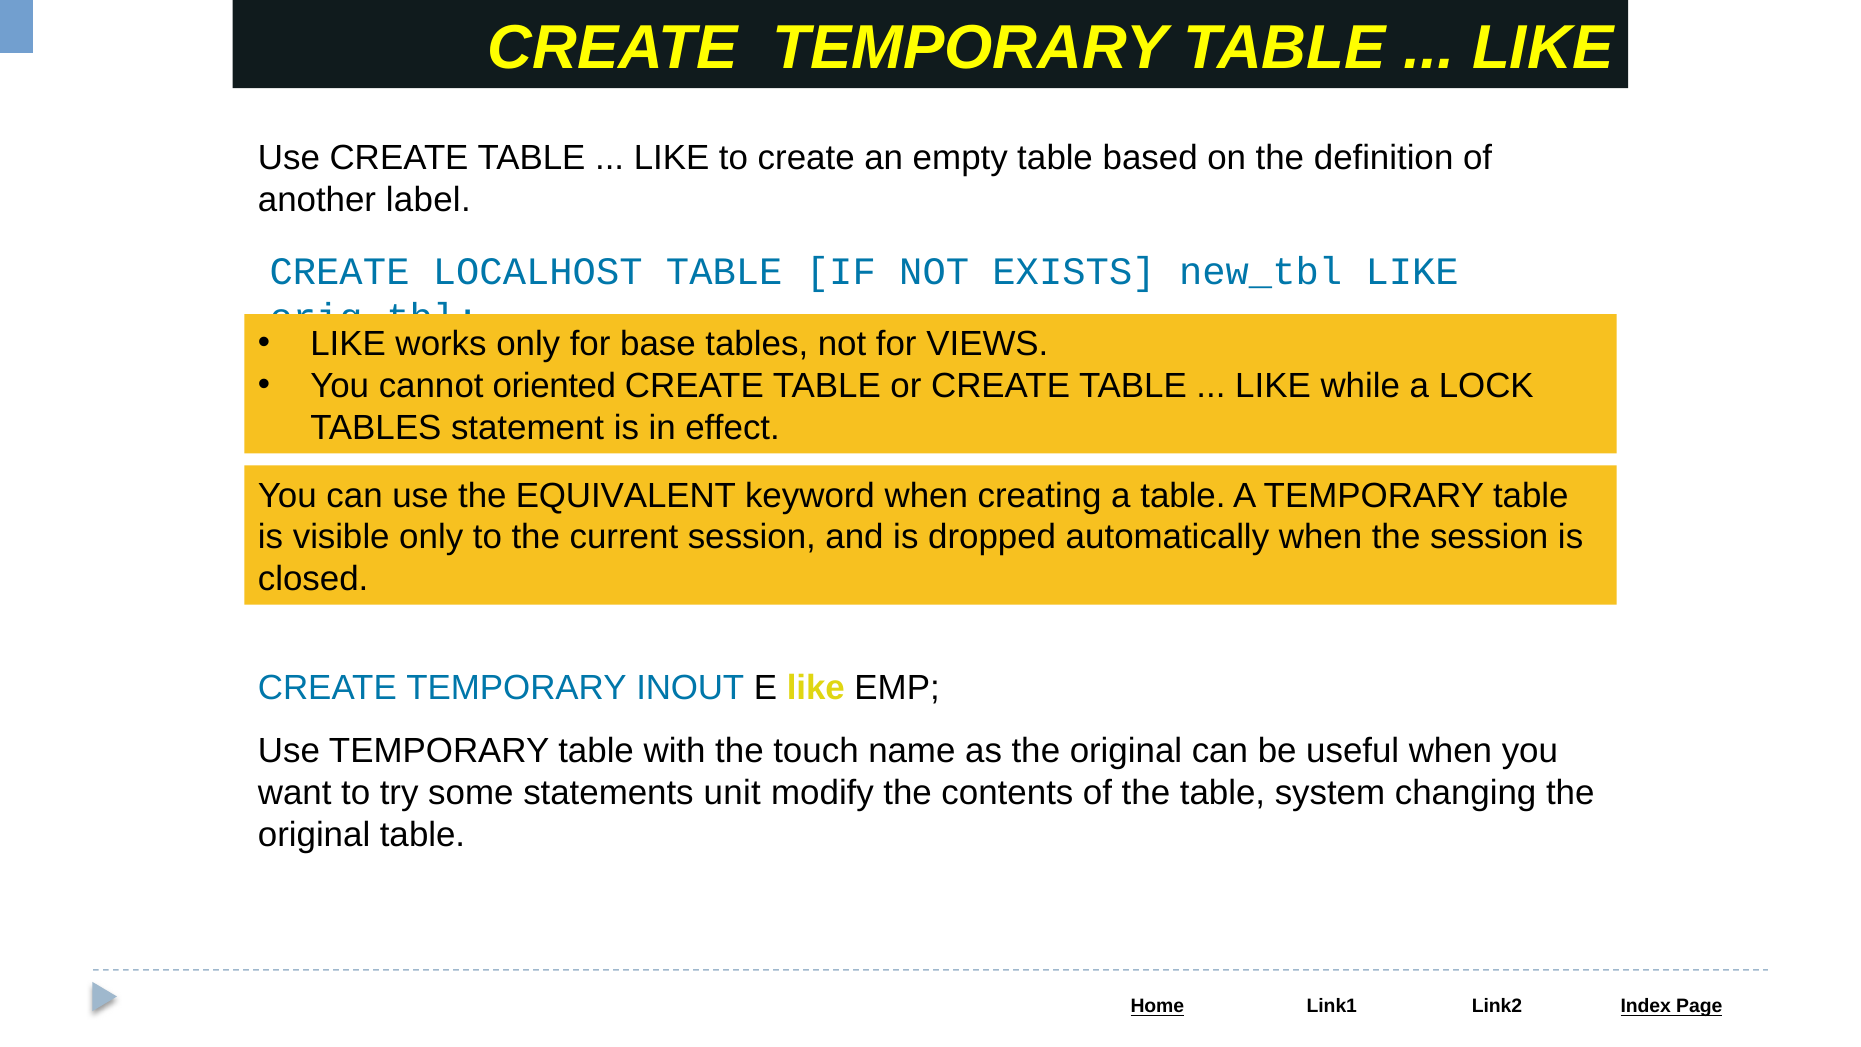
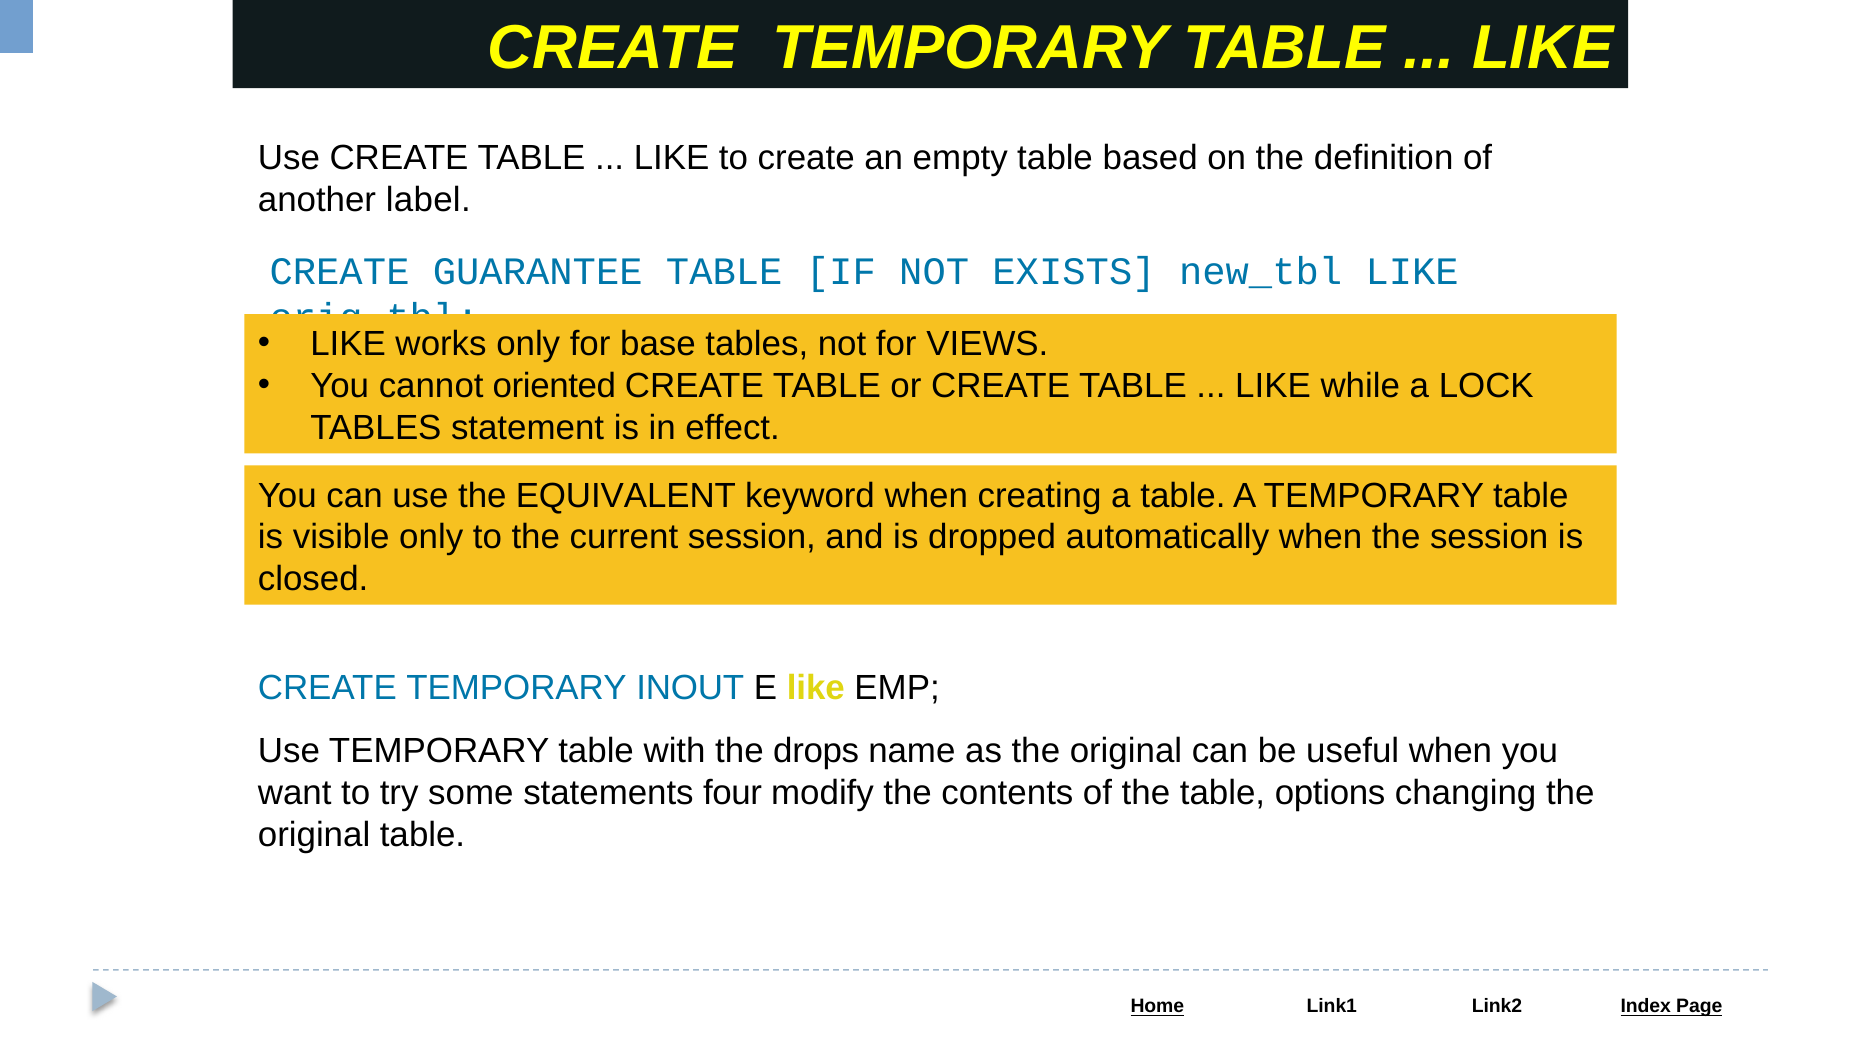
LOCALHOST: LOCALHOST -> GUARANTEE (538, 271)
touch: touch -> drops (816, 751)
unit: unit -> four (733, 793)
system: system -> options (1330, 793)
